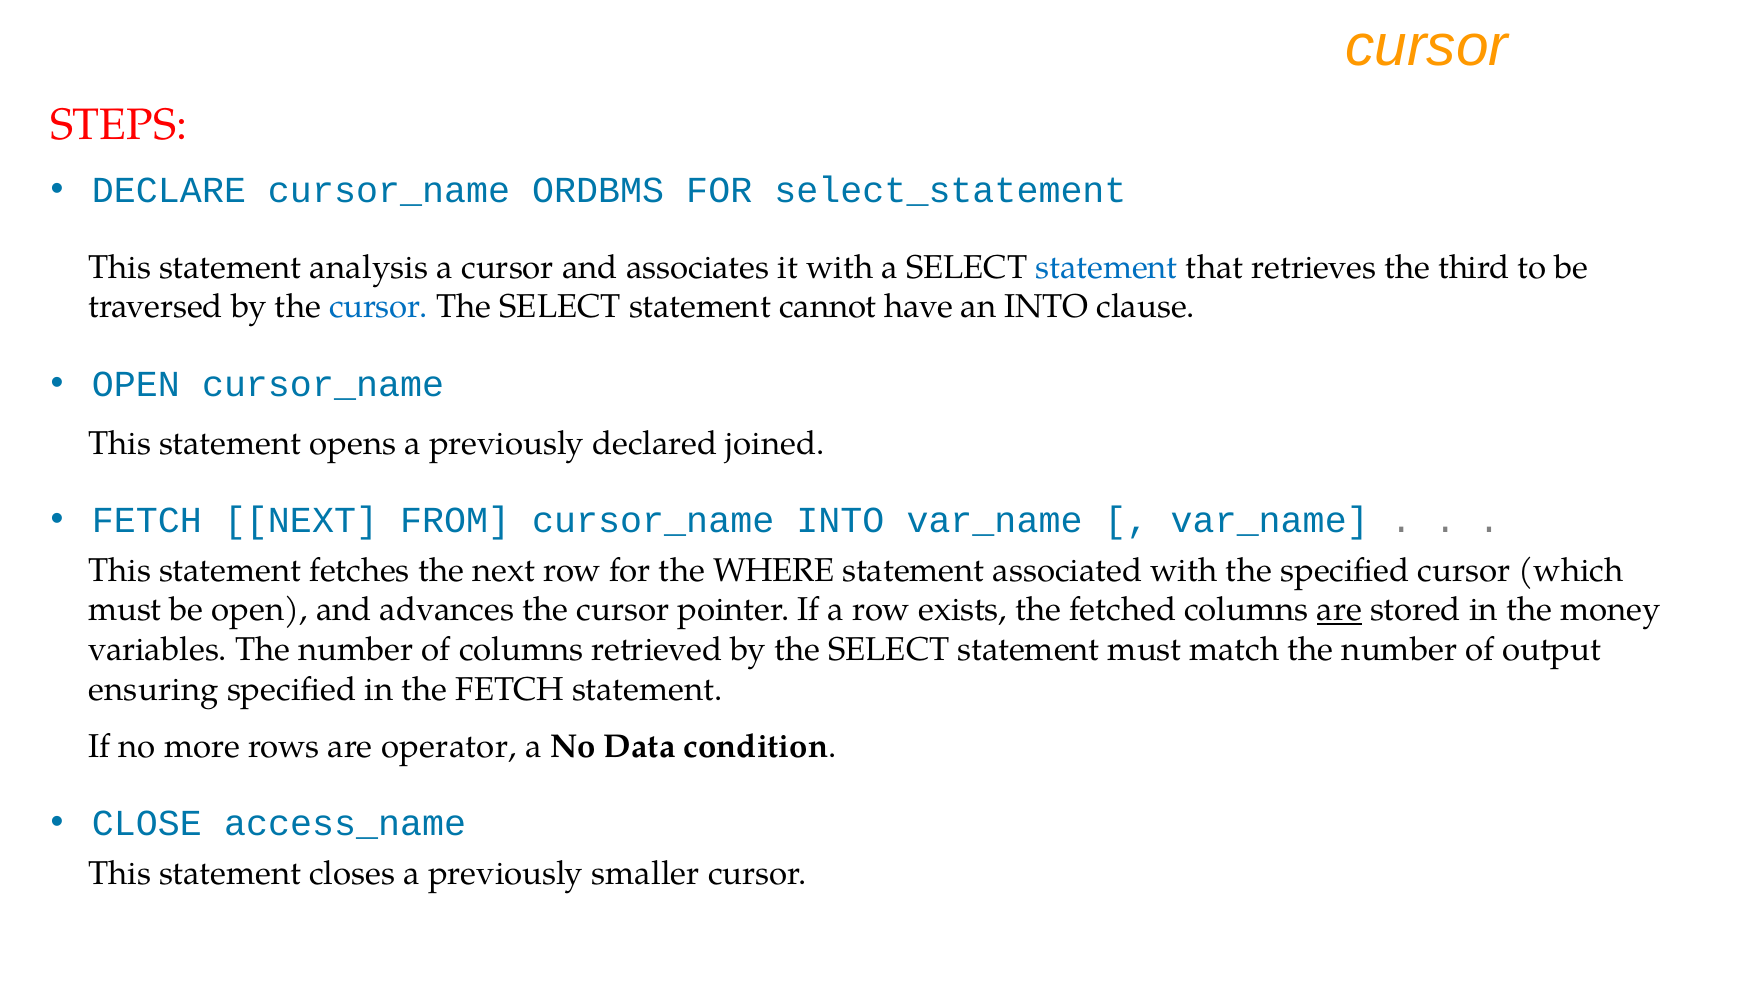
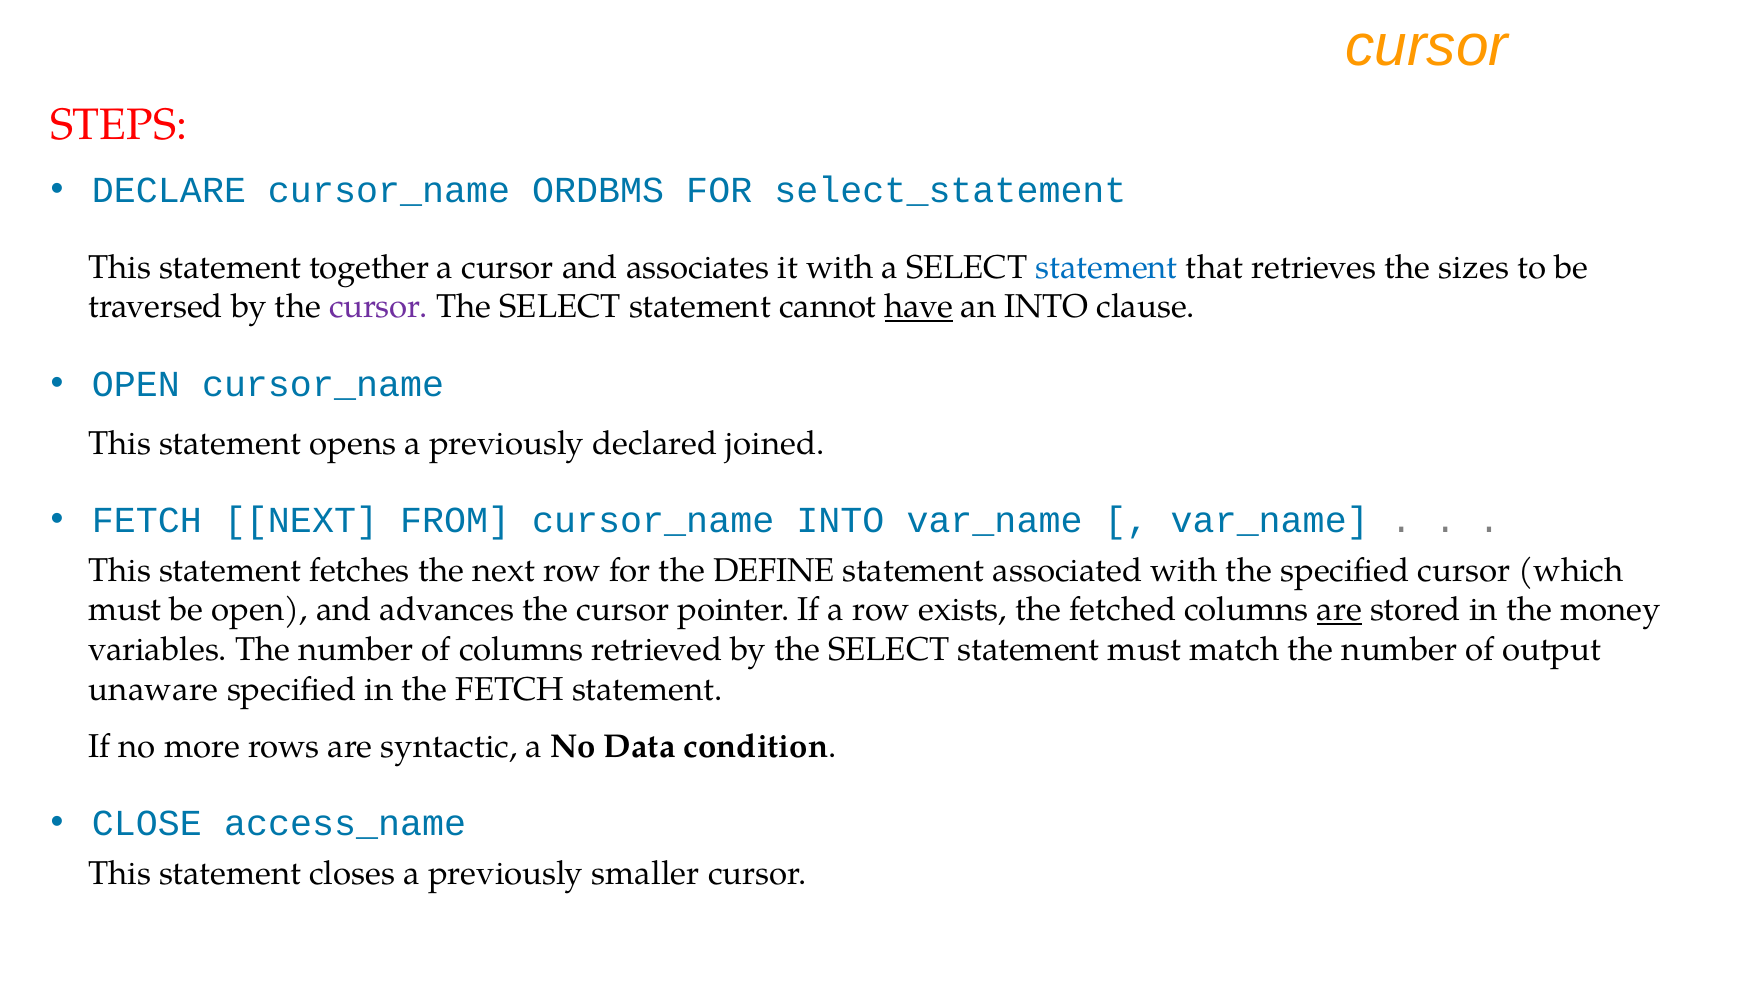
analysis: analysis -> together (369, 267)
third: third -> sizes (1474, 267)
cursor colour: blue -> purple (379, 307)
have underline: none -> present (919, 307)
WHERE: WHERE -> DEFINE (774, 570)
ensuring: ensuring -> unaware (154, 689)
operator: operator -> syntactic (449, 746)
